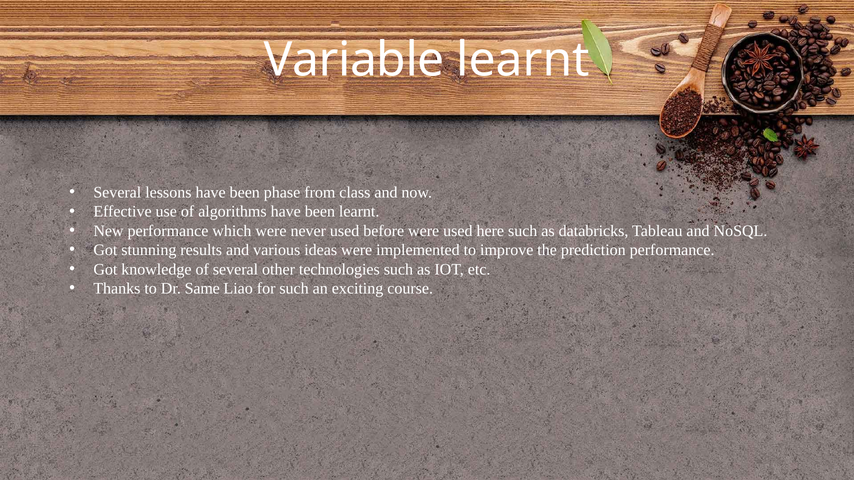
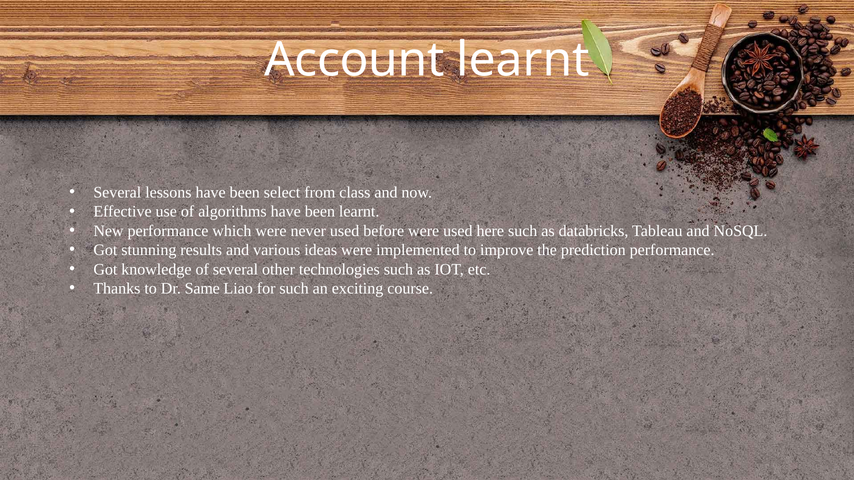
Variable: Variable -> Account (354, 60)
phase: phase -> select (282, 193)
